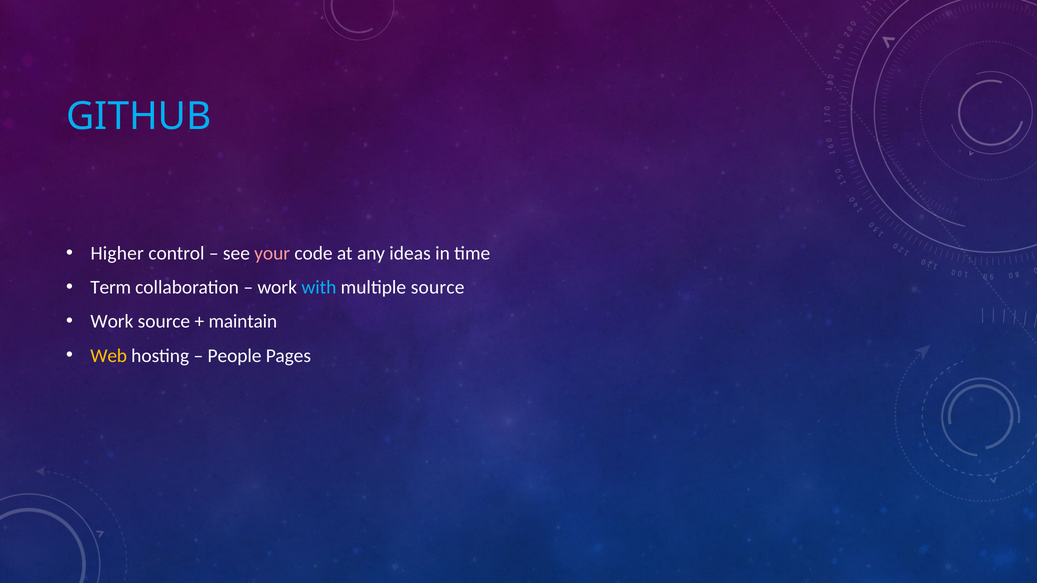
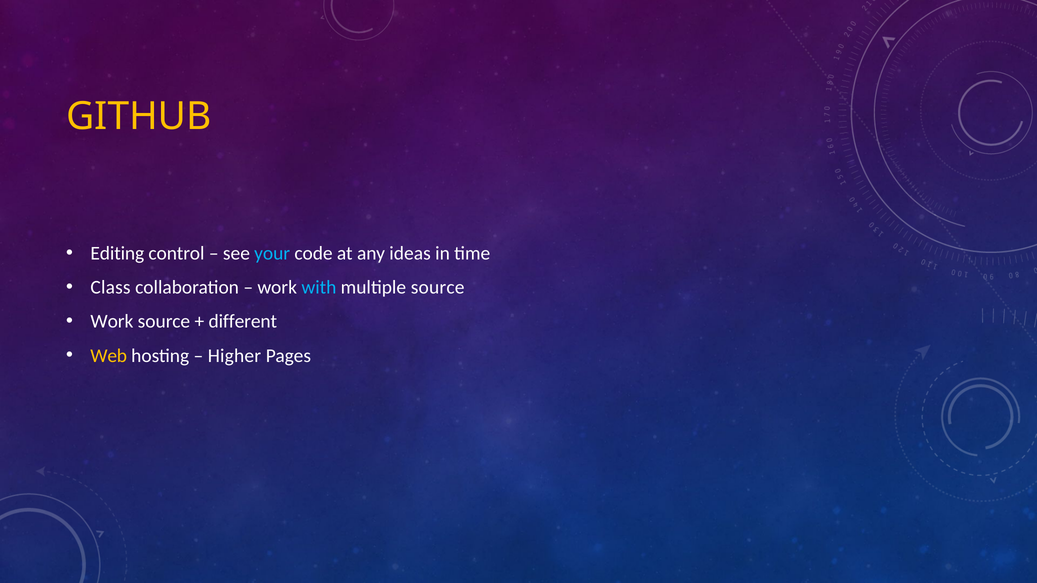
GITHUB colour: light blue -> yellow (139, 116)
Higher: Higher -> Editing (117, 253)
your colour: pink -> light blue (272, 253)
Term: Term -> Class (111, 288)
maintain: maintain -> different (243, 322)
People: People -> Higher (234, 356)
